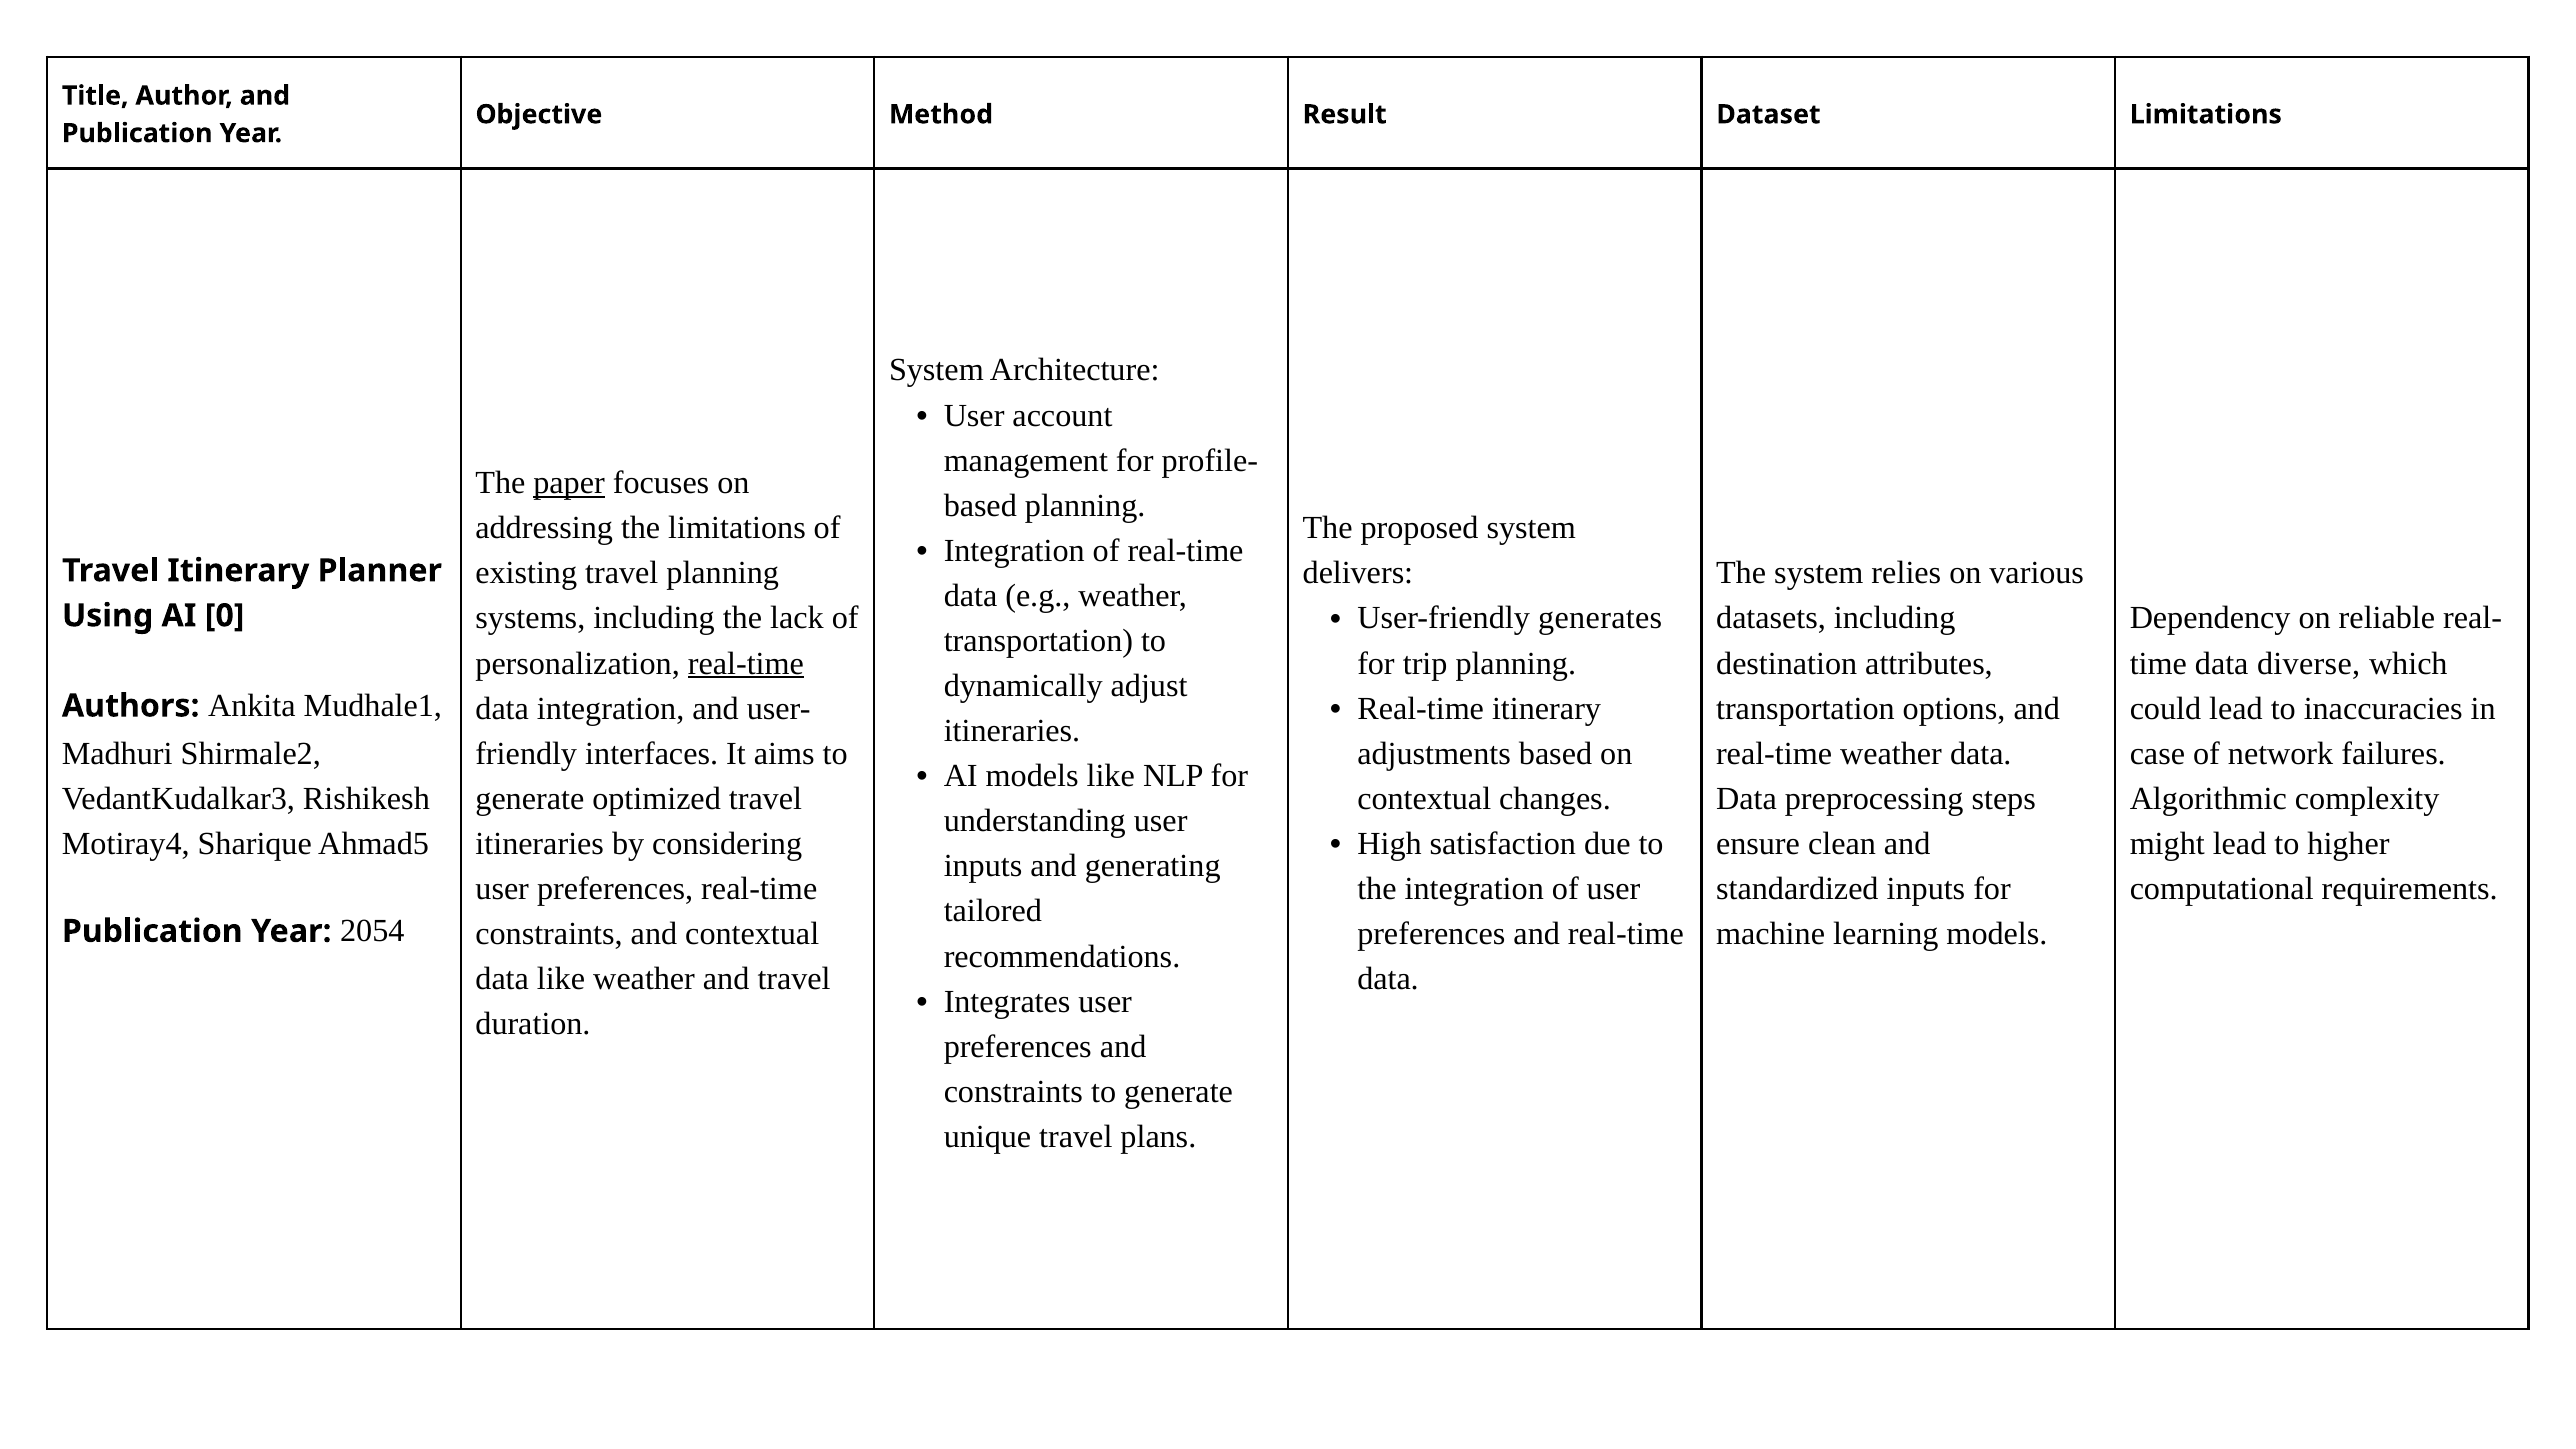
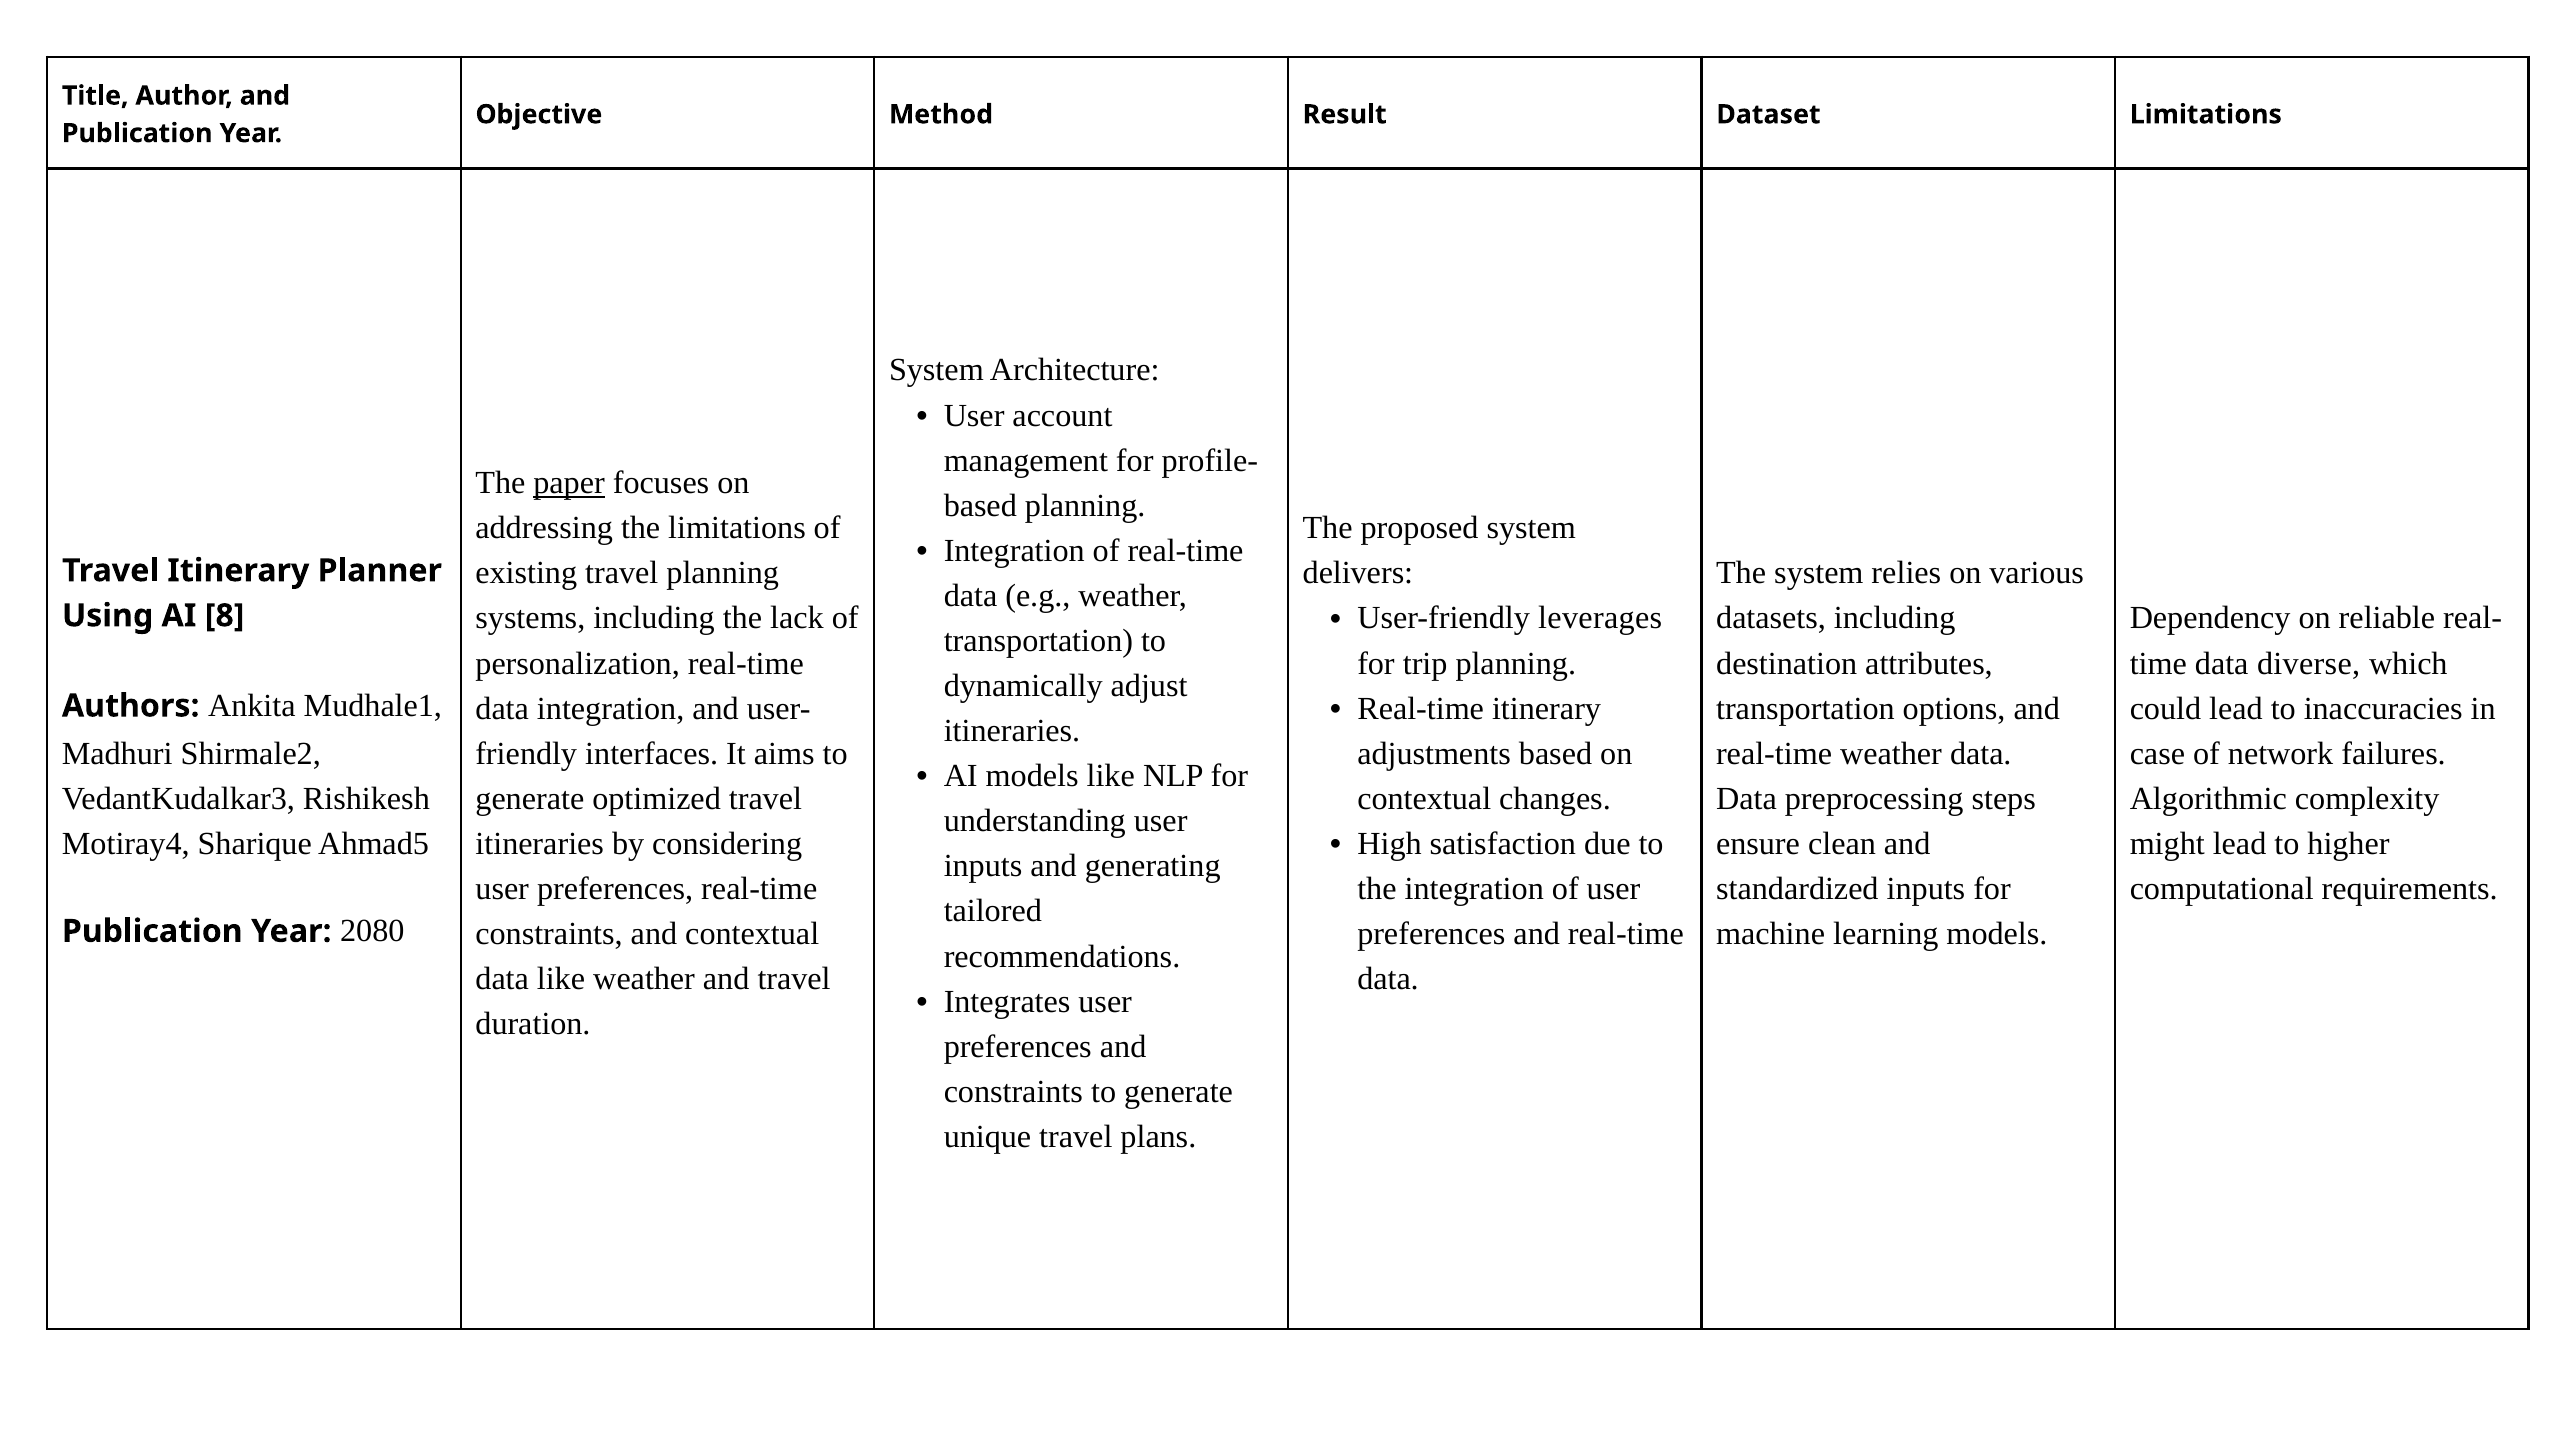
generates: generates -> leverages (1600, 618)
0: 0 -> 8 (225, 616)
real-time underline: present -> none (746, 663)
2054: 2054 -> 2080 (372, 931)
